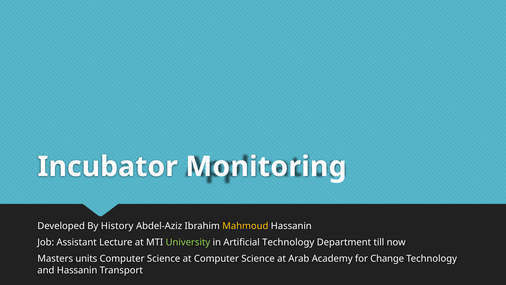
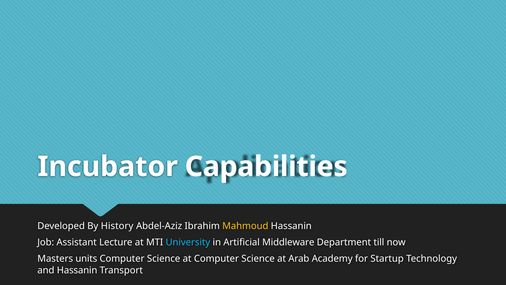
Monitoring: Monitoring -> Capabilities (266, 166)
University colour: light green -> light blue (188, 242)
Artificial Technology: Technology -> Middleware (288, 242)
Change: Change -> Startup (387, 258)
